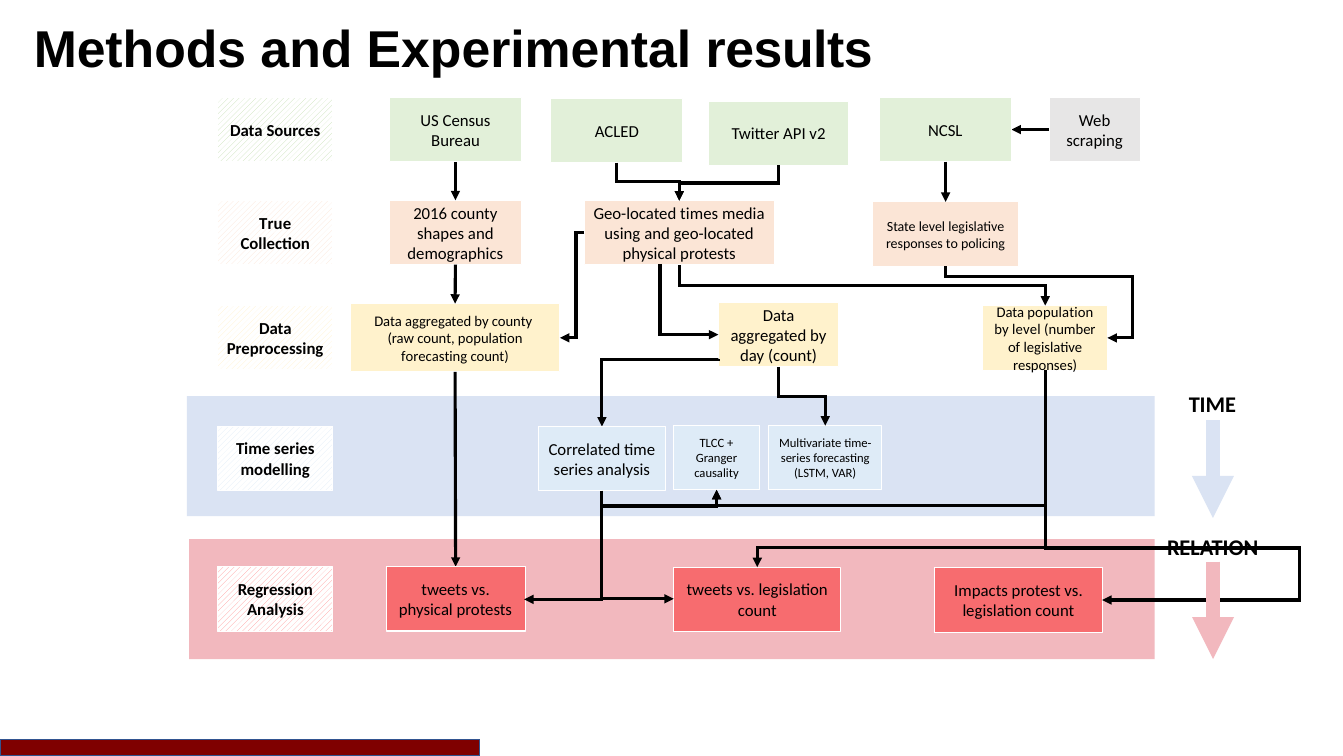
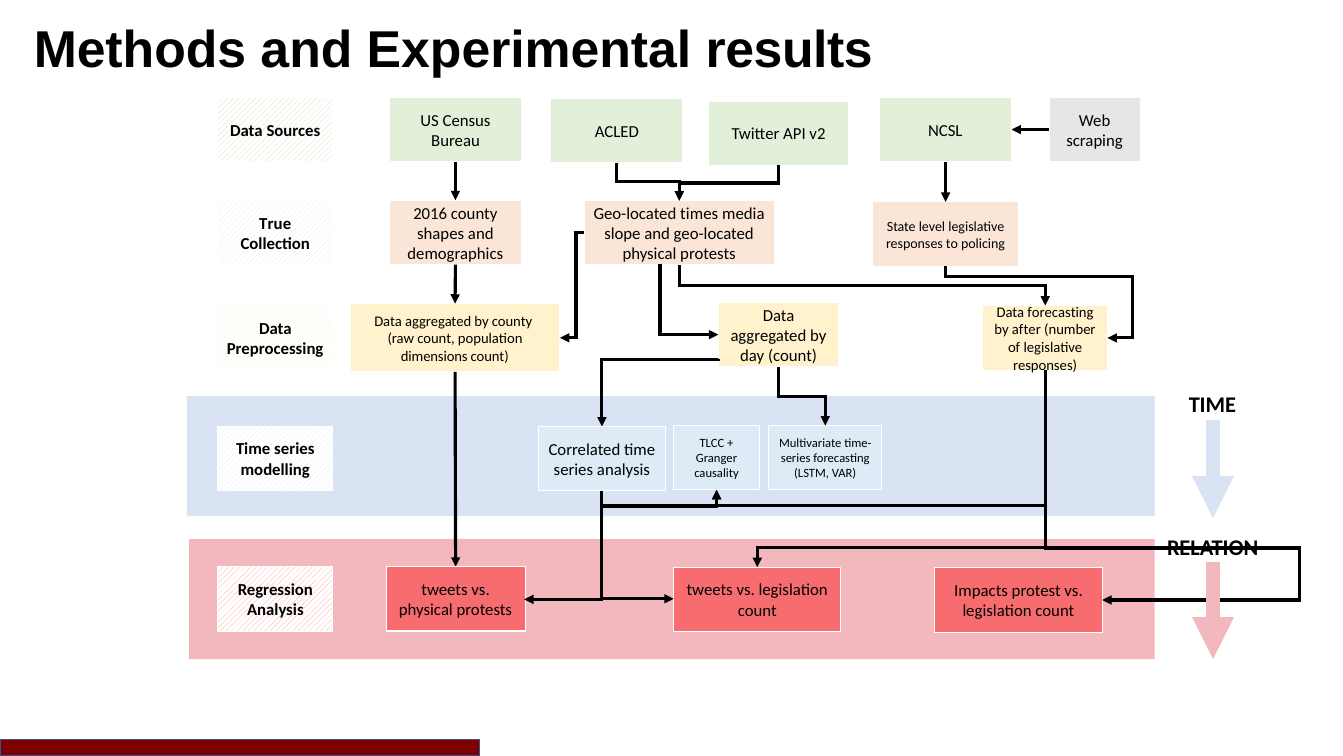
using: using -> slope (622, 234)
Data population: population -> forecasting (1060, 312)
by level: level -> after (1026, 330)
forecasting: forecasting -> dimensions (434, 356)
